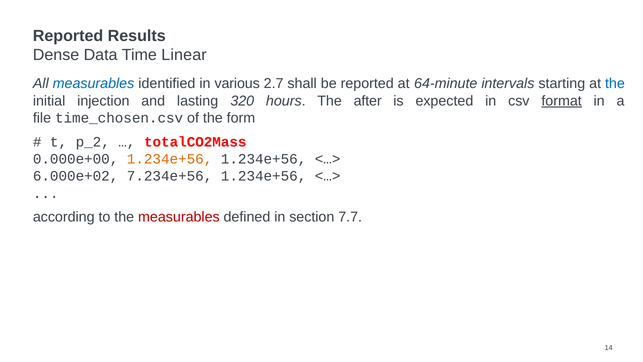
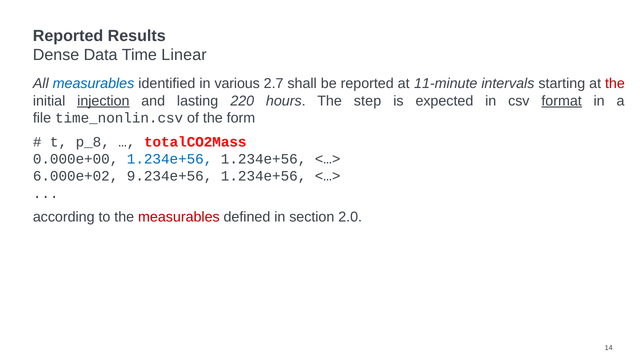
64-minute: 64-minute -> 11-minute (446, 84)
the colour: blue -> red (615, 84)
injection underline: none -> present (103, 101)
320: 320 -> 220 (242, 101)
after: after -> step (368, 101)
time_chosen.csv: time_chosen.csv -> time_nonlin.csv (119, 118)
p_2: p_2 -> p_8 (93, 142)
1.234e+56 colour: orange -> blue (170, 159)
7.234e+56: 7.234e+56 -> 9.234e+56 (170, 176)
7.7: 7.7 -> 2.0 (350, 217)
